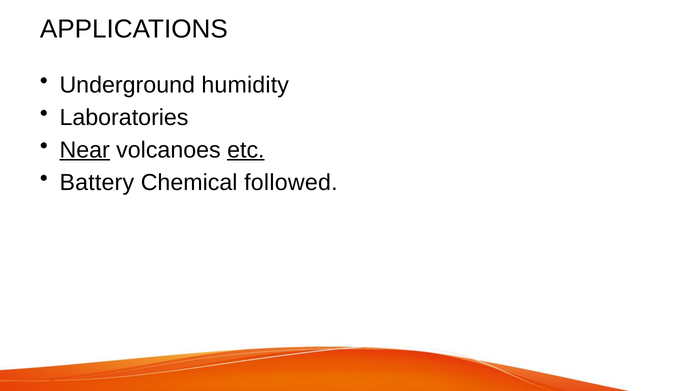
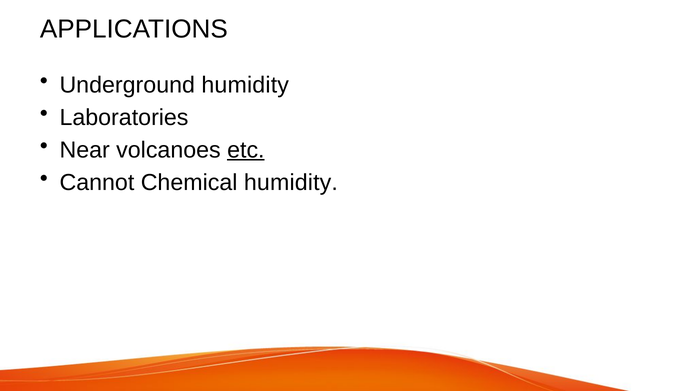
Near underline: present -> none (85, 150)
Battery: Battery -> Cannot (97, 183)
Chemical followed: followed -> humidity (291, 183)
